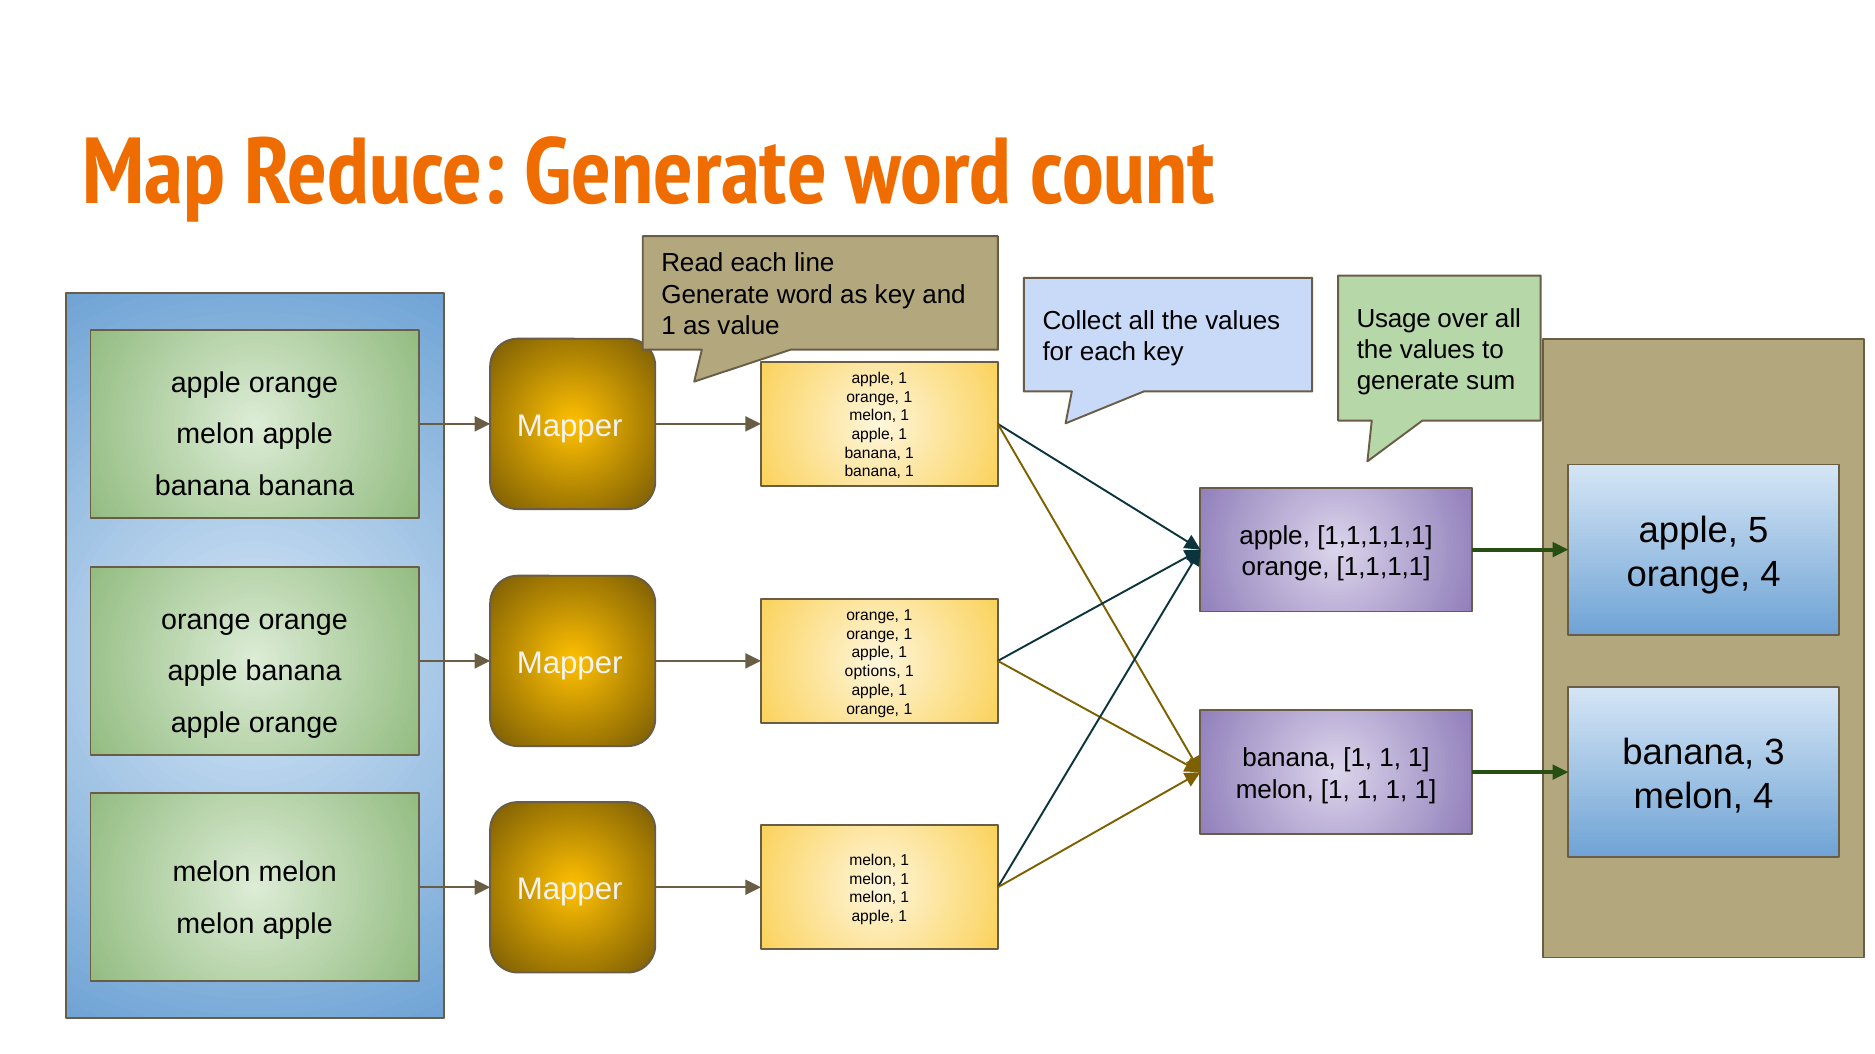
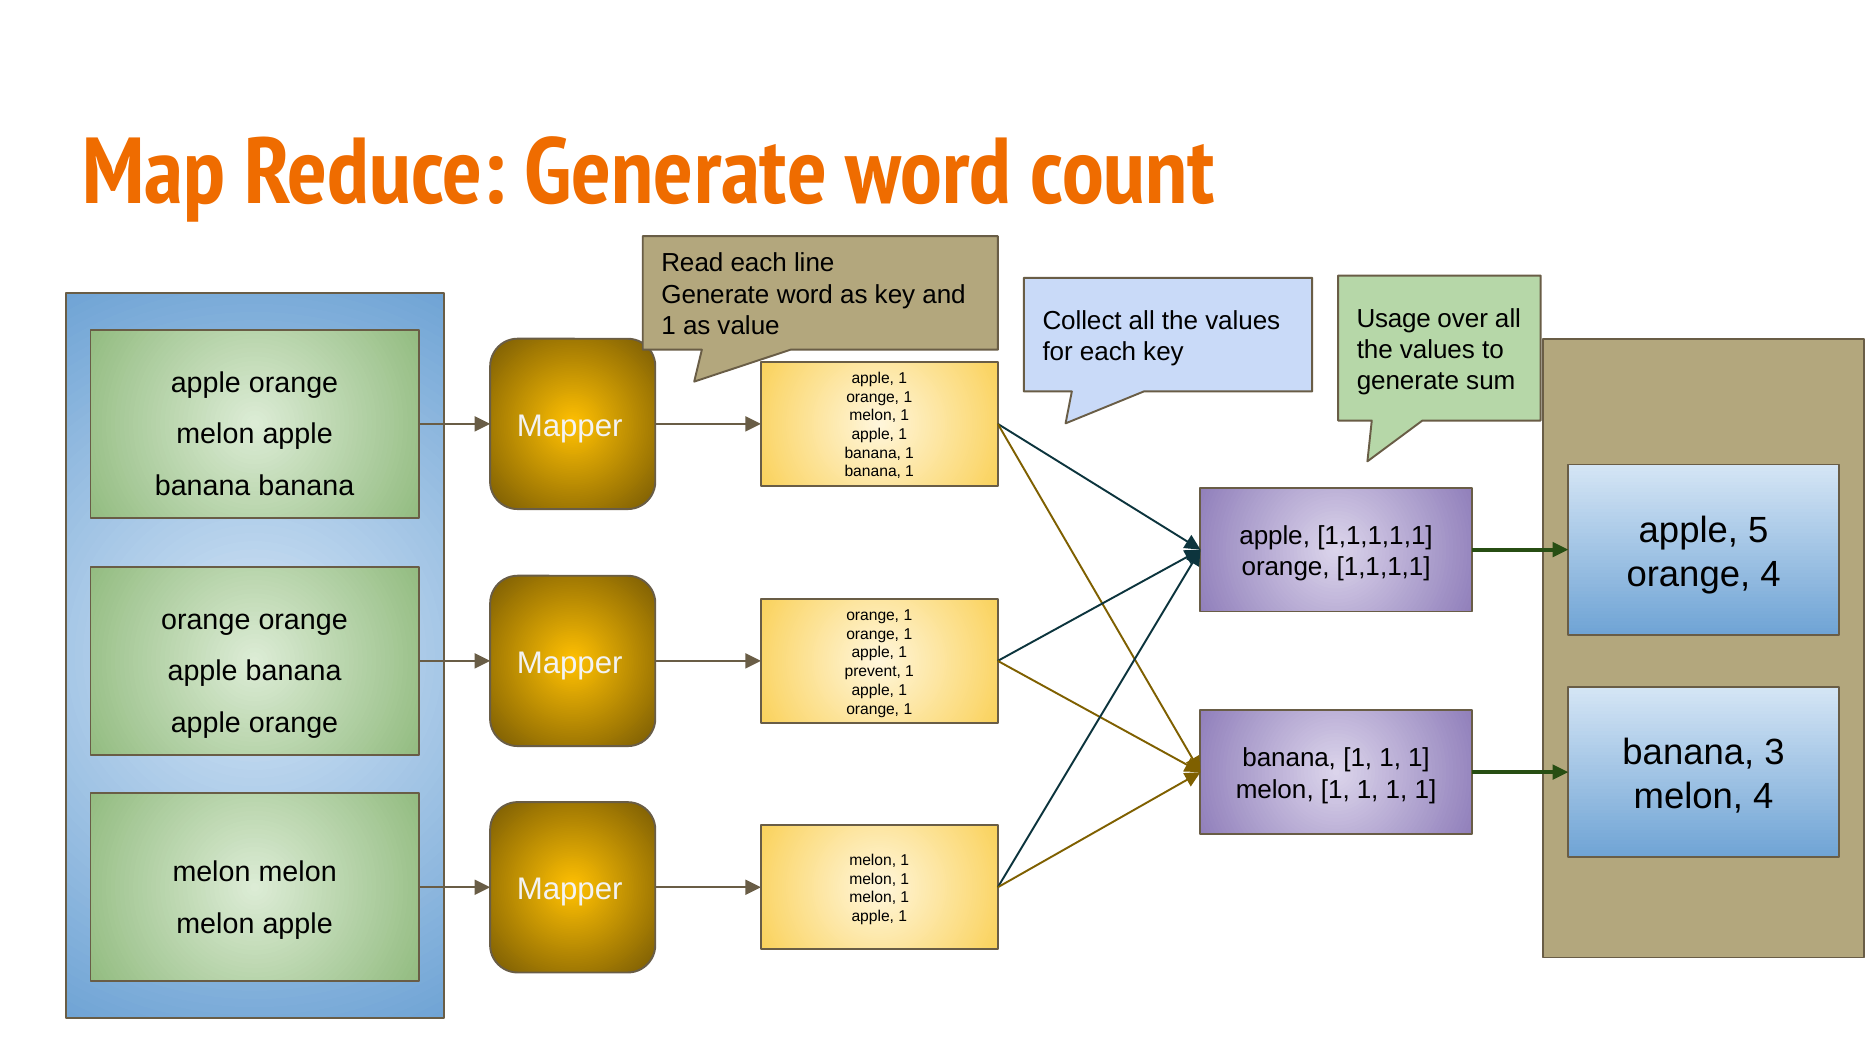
options: options -> prevent (873, 672)
